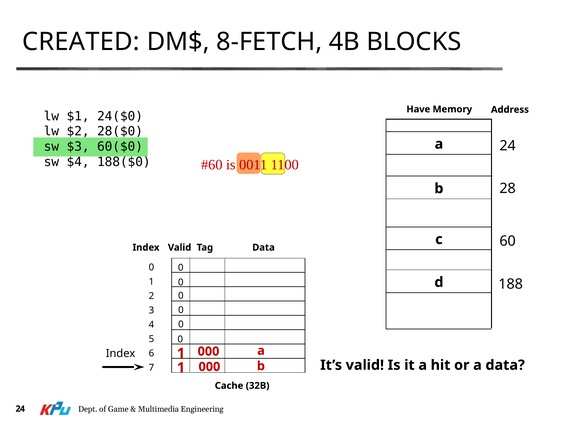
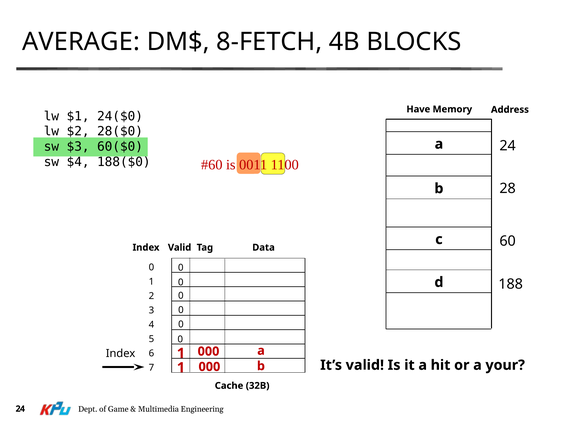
CREATED: CREATED -> AVERAGE (81, 42)
a data: data -> your (505, 365)
